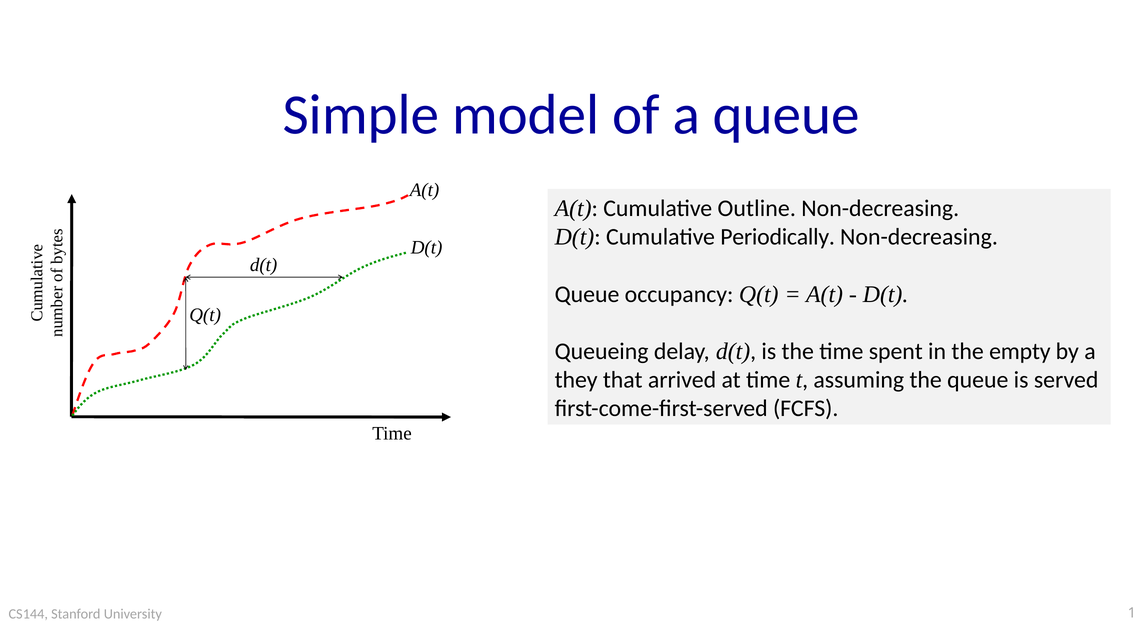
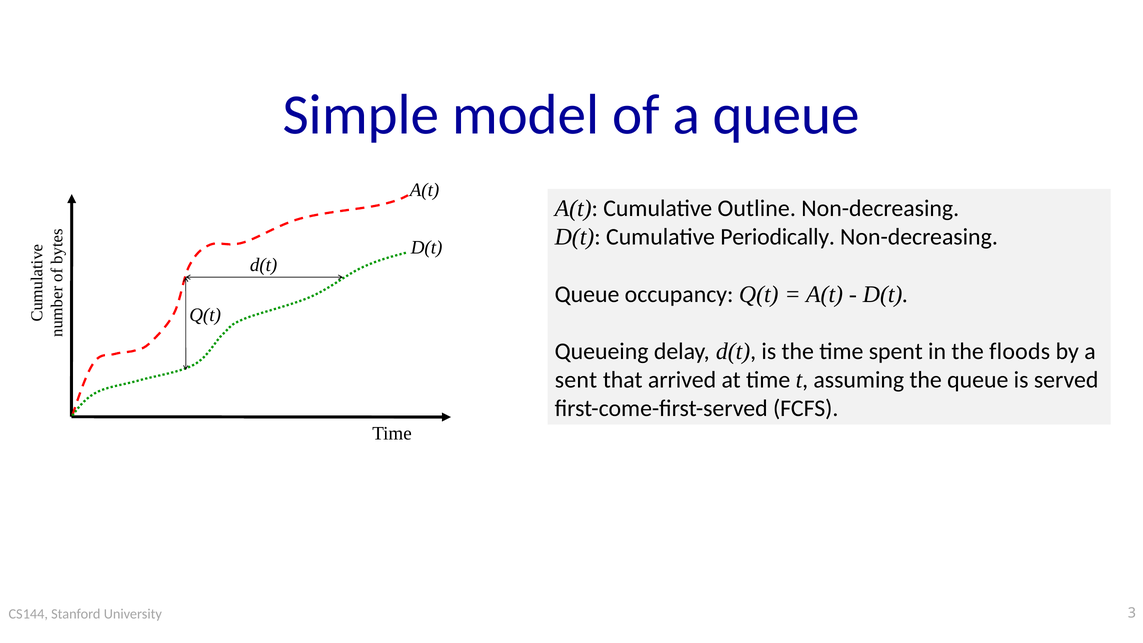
empty: empty -> floods (1020, 351)
they: they -> sent (576, 380)
1: 1 -> 3 (1132, 613)
